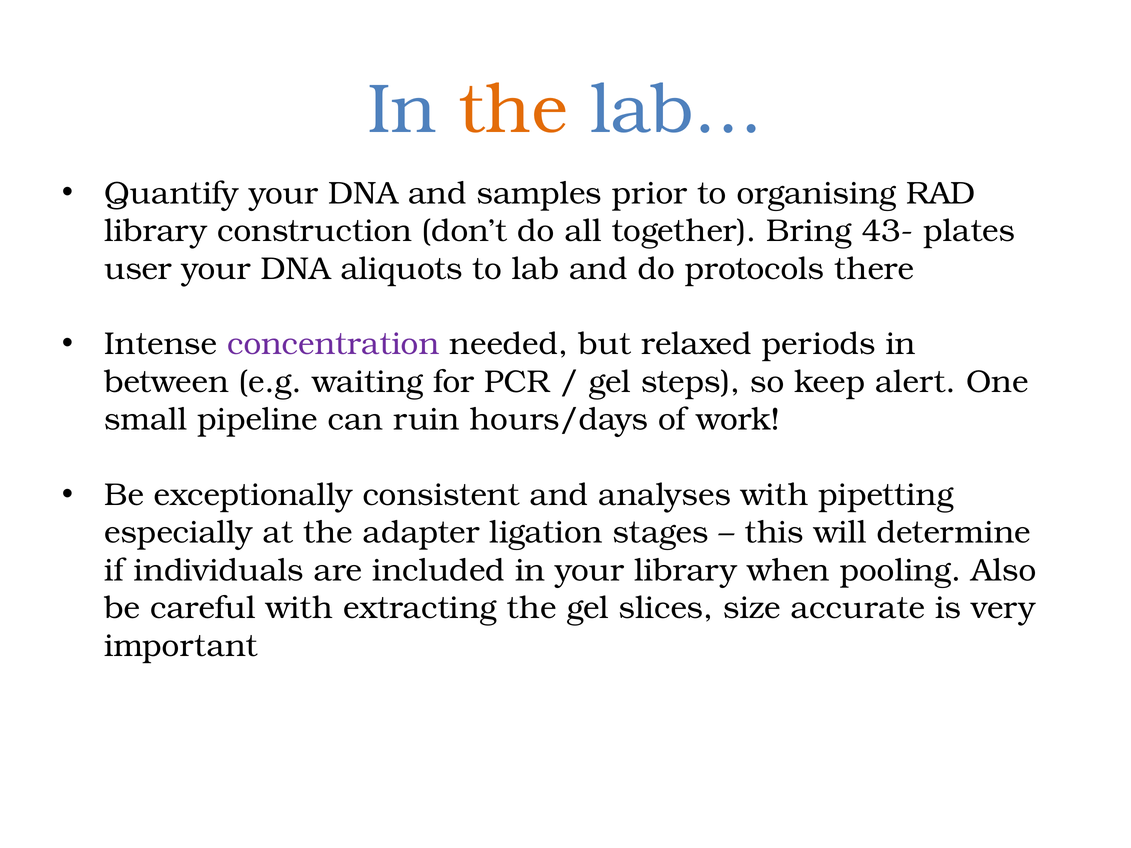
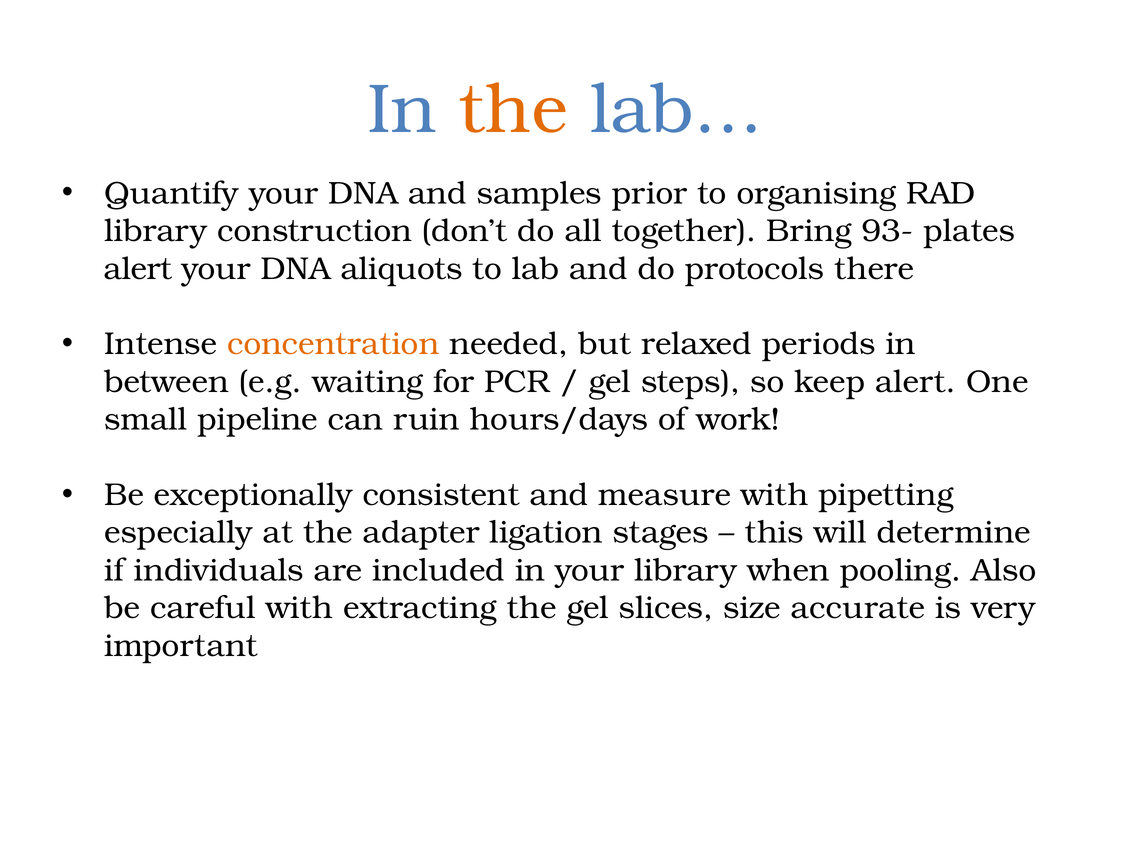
43-: 43- -> 93- (887, 231)
user: user -> alert (138, 269)
concentration colour: purple -> orange (333, 344)
analyses: analyses -> measure (665, 495)
